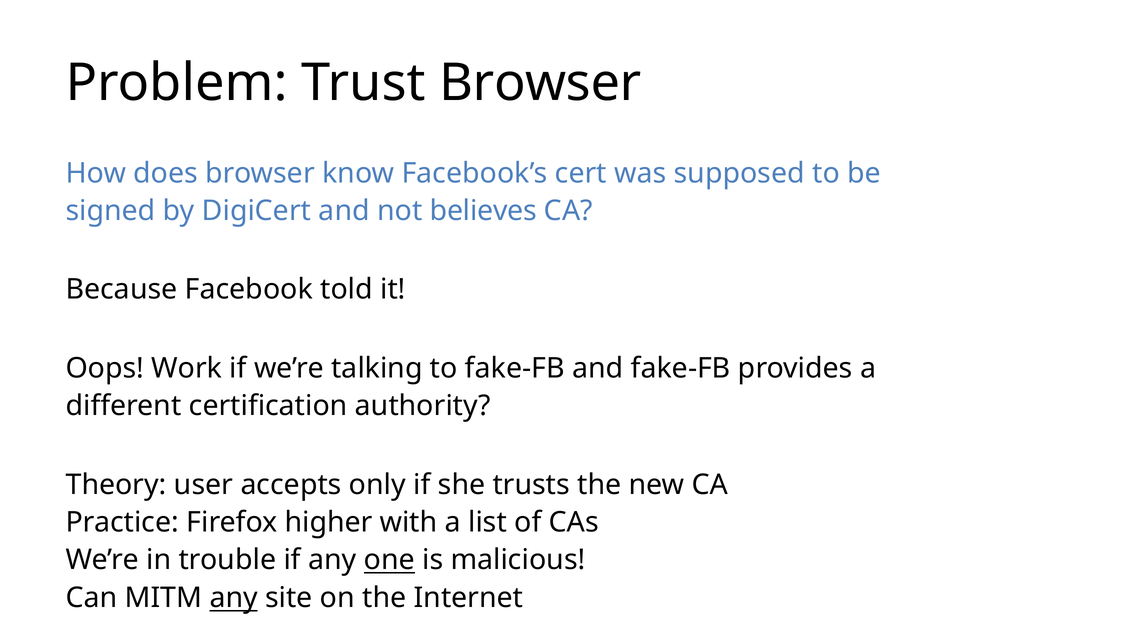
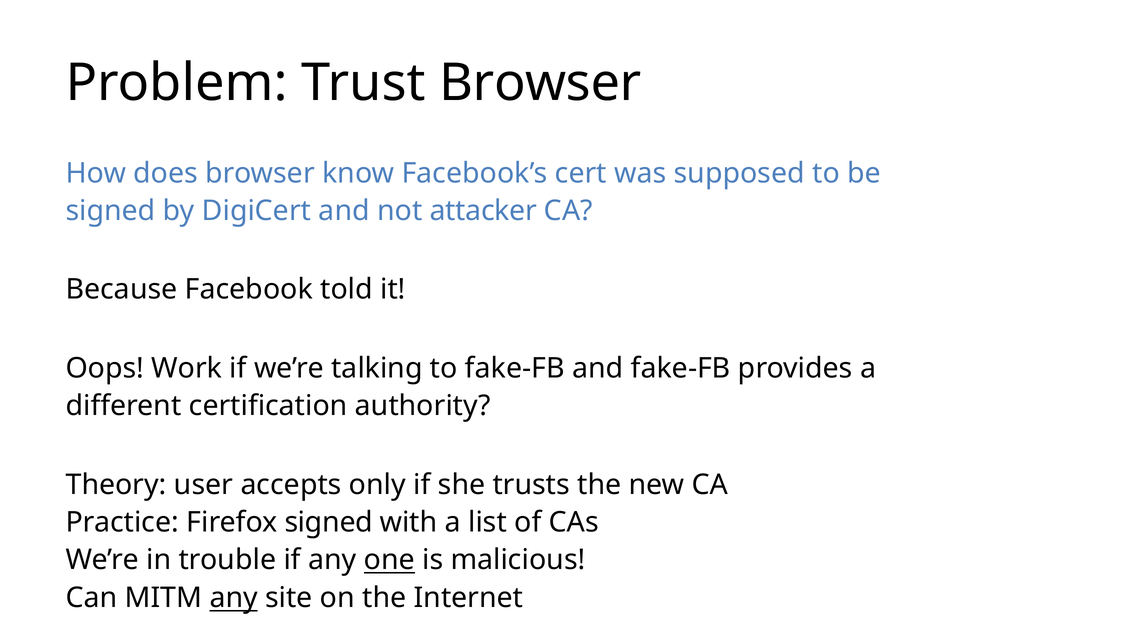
believes: believes -> attacker (483, 211)
Firefox higher: higher -> signed (329, 523)
